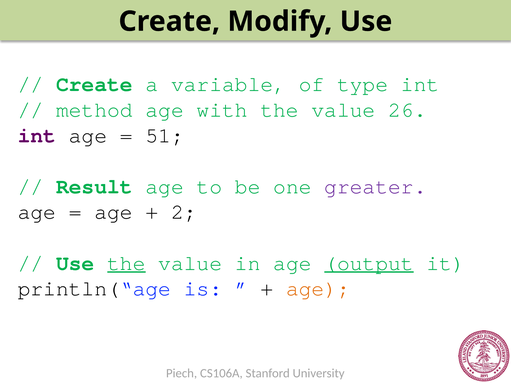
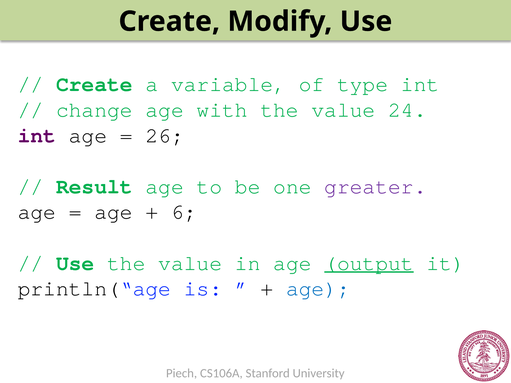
method: method -> change (94, 110)
26: 26 -> 24 (407, 110)
51: 51 -> 26 (165, 135)
2: 2 -> 6 (184, 212)
the underline: present -> none (126, 263)
age colour: orange -> blue (318, 289)
